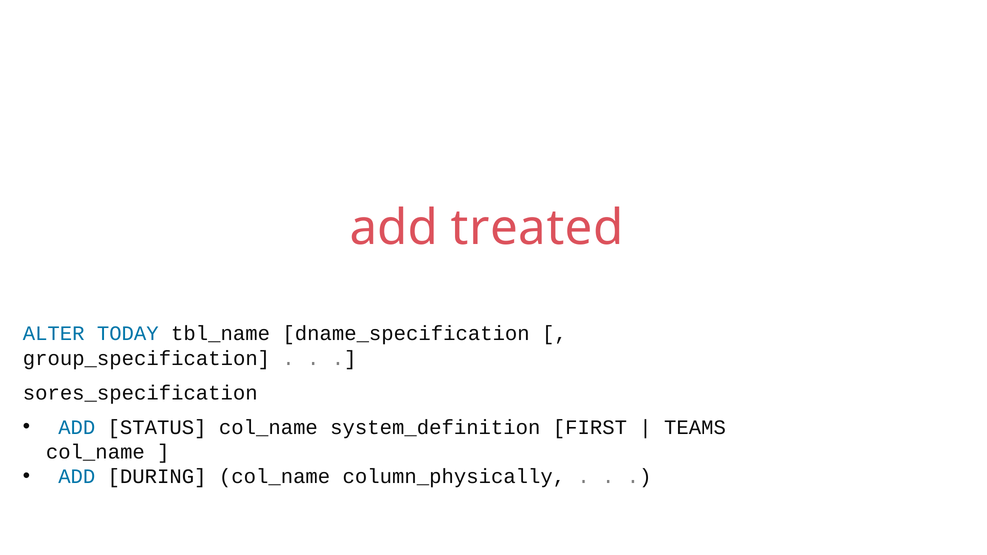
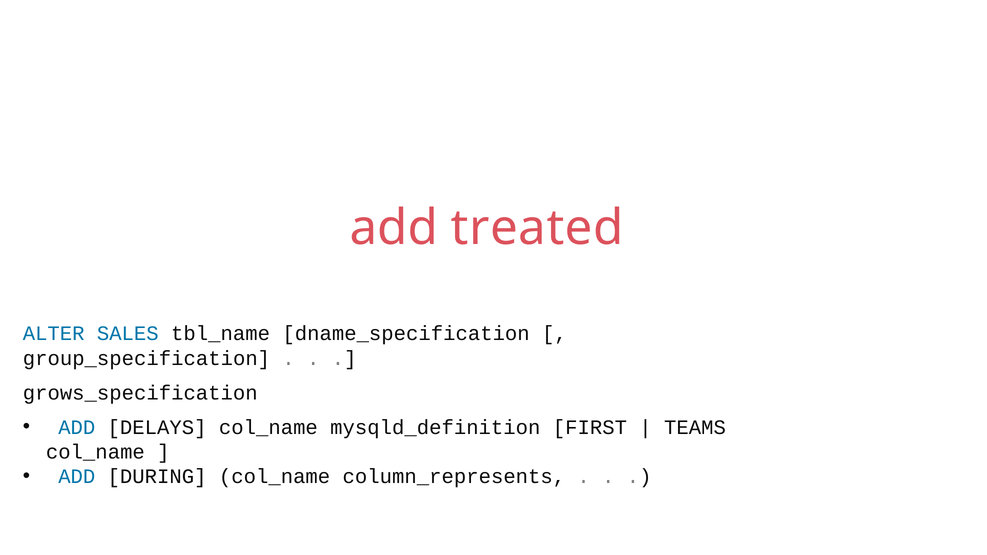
TODAY: TODAY -> SALES (128, 334)
sores_specification: sores_specification -> grows_specification (140, 393)
STATUS: STATUS -> DELAYS (157, 427)
system_definition: system_definition -> mysqld_definition (435, 427)
column_physically: column_physically -> column_represents (454, 477)
